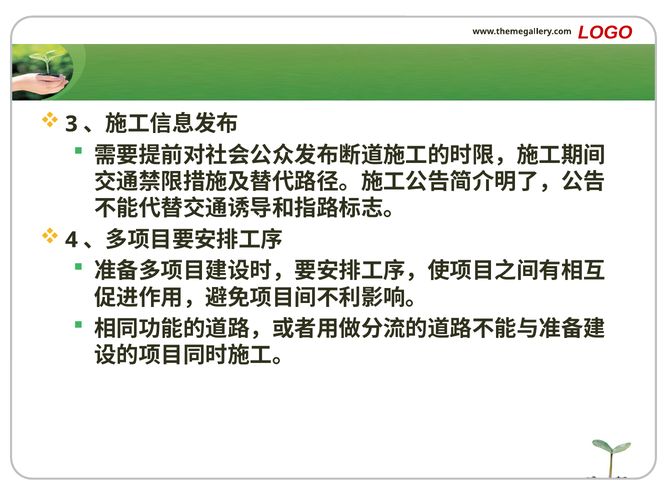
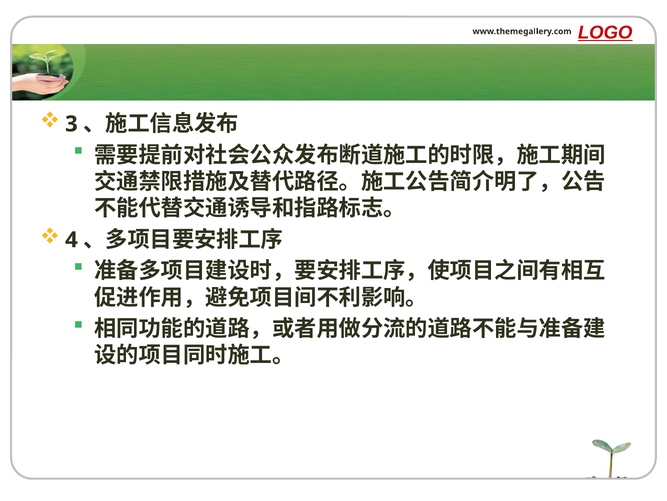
LOGO underline: none -> present (605, 32)
